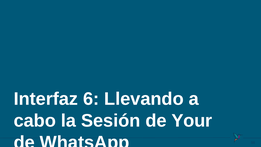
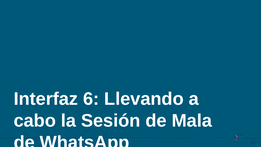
Your: Your -> Mala (192, 121)
